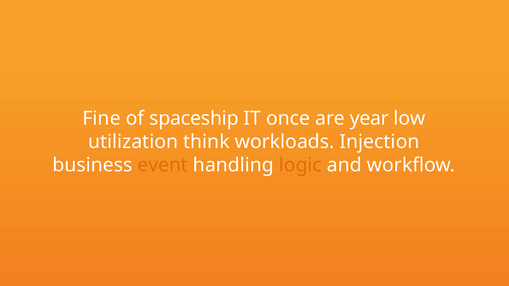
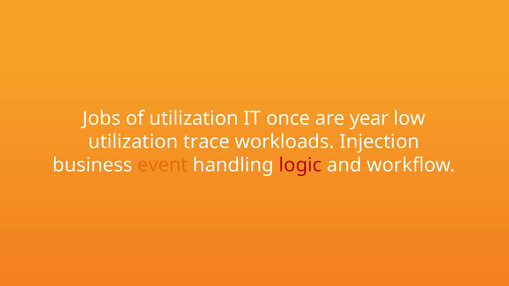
Fine: Fine -> Jobs (102, 119)
of spaceship: spaceship -> utilization (194, 119)
think: think -> trace (206, 142)
logic colour: orange -> red (300, 165)
